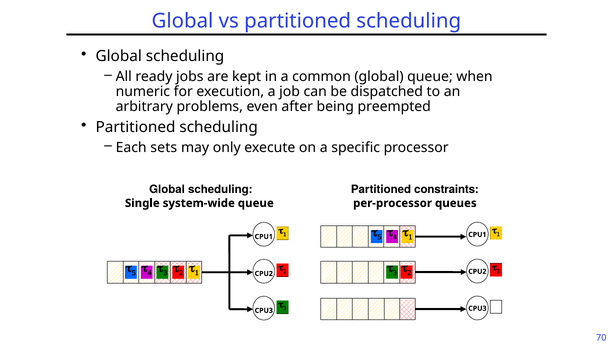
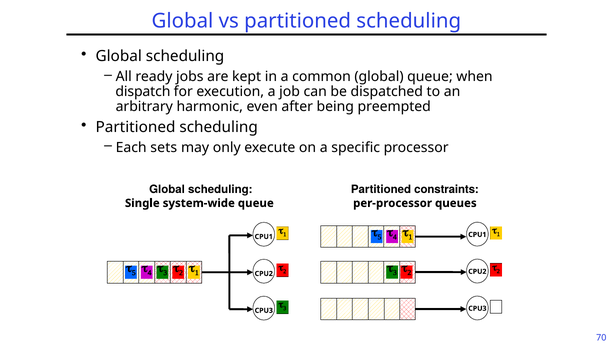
numeric: numeric -> dispatch (143, 92)
problems: problems -> harmonic (210, 107)
